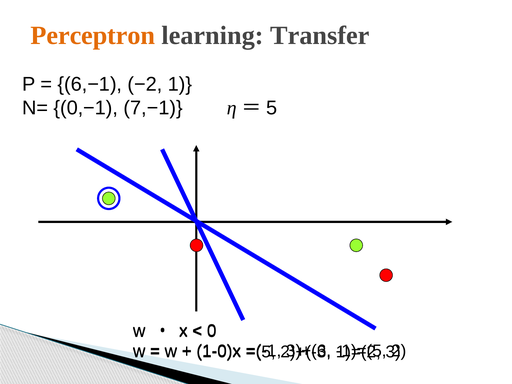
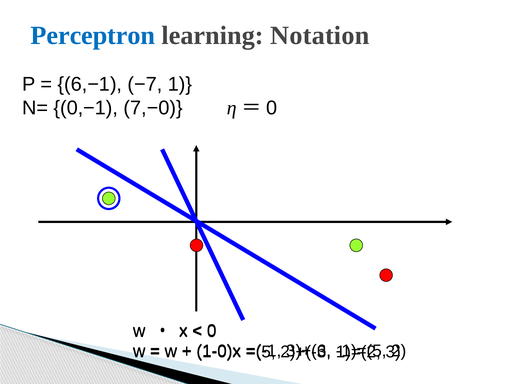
Perceptron colour: orange -> blue (93, 36)
Transfer: Transfer -> Notation (320, 36)
−2: −2 -> −7 (145, 84)
7,−1: 7,−1 -> 7,−0 (153, 108)
5: 5 -> 0 (272, 108)
